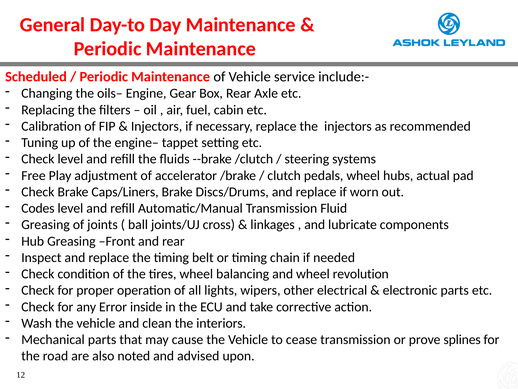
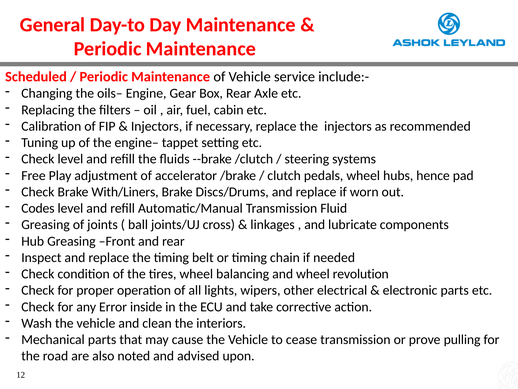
actual: actual -> hence (433, 175)
Caps/Liners: Caps/Liners -> With/Liners (125, 192)
splines: splines -> pulling (462, 339)
